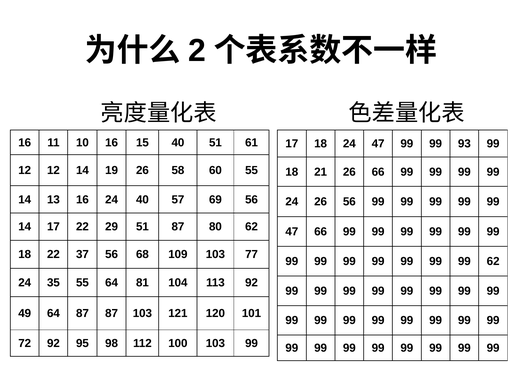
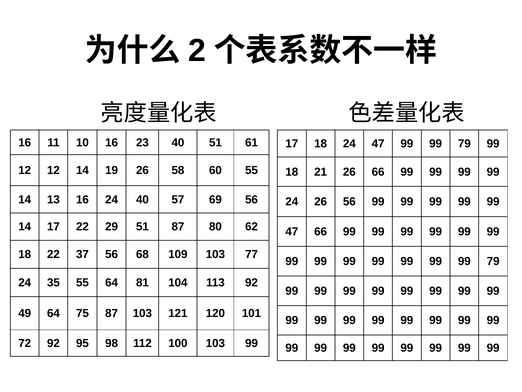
15: 15 -> 23 (142, 142)
47 99 99 93: 93 -> 79 (464, 144)
99 99 99 62: 62 -> 79 (493, 261)
64 87: 87 -> 75 (82, 313)
